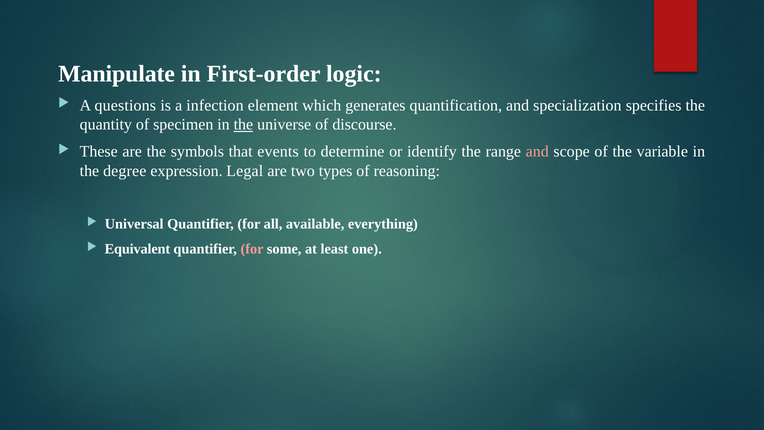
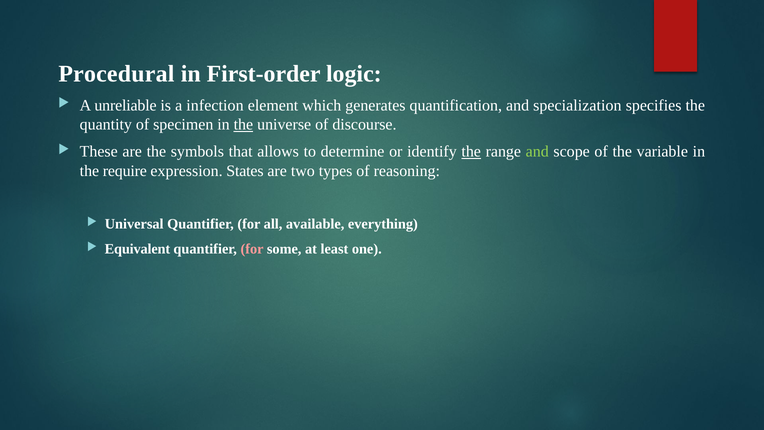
Manipulate: Manipulate -> Procedural (116, 74)
questions: questions -> unreliable (125, 105)
events: events -> allows (278, 152)
the underline: none -> present (471, 152)
and colour: pink -> light green (537, 152)
degree: degree -> require (125, 171)
Legal: Legal -> States (245, 171)
